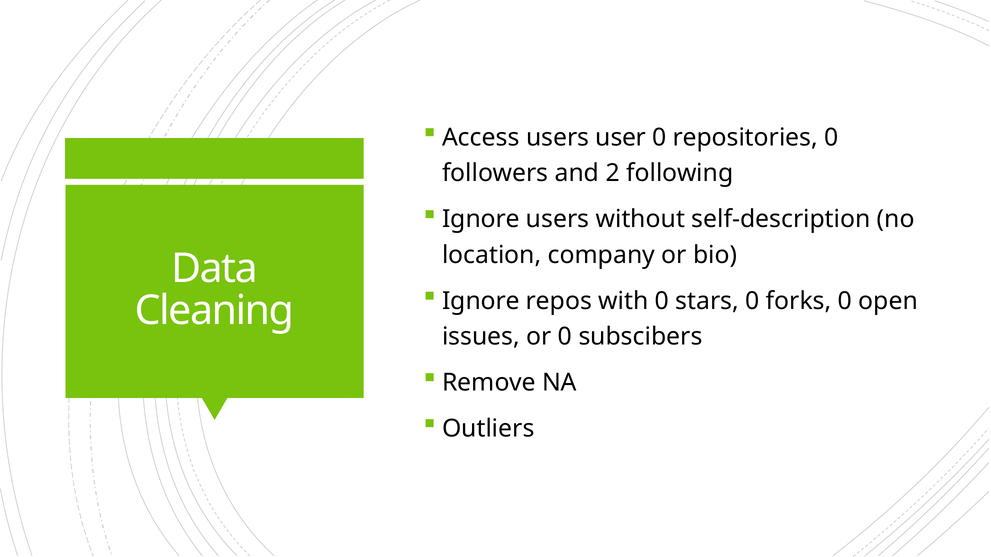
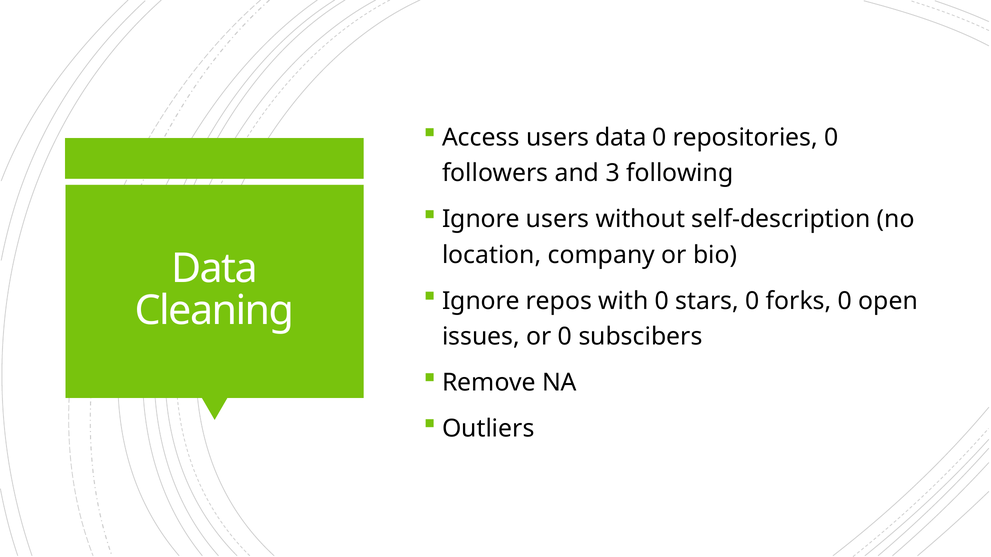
users user: user -> data (621, 138)
2: 2 -> 3 (613, 173)
